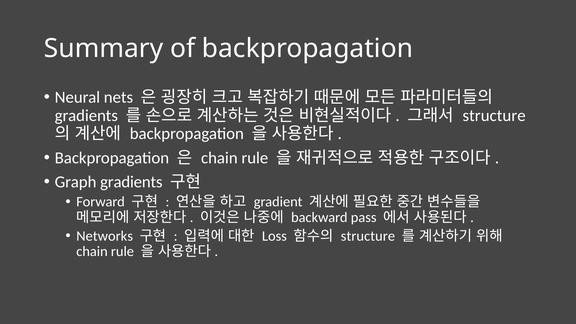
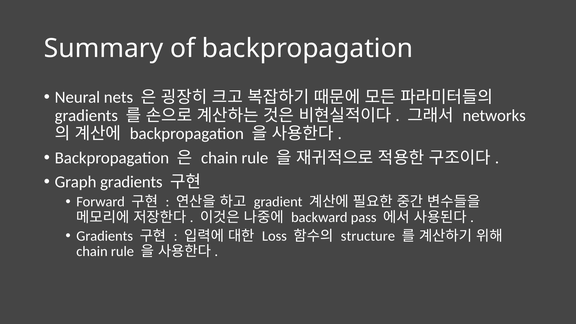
structure: structure -> networks (494, 116)
Networks: Networks -> Gradients (105, 236)
